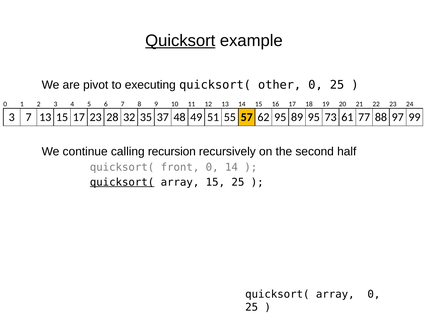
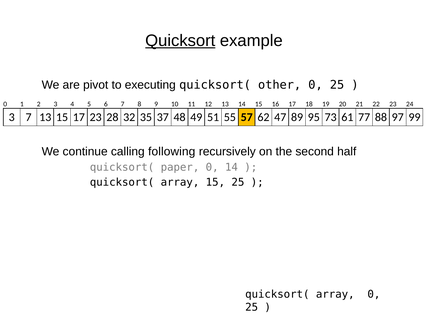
62 95: 95 -> 47 (280, 117)
recursion: recursion -> following (172, 152)
front: front -> paper (180, 167)
quicksort( underline: present -> none (122, 182)
